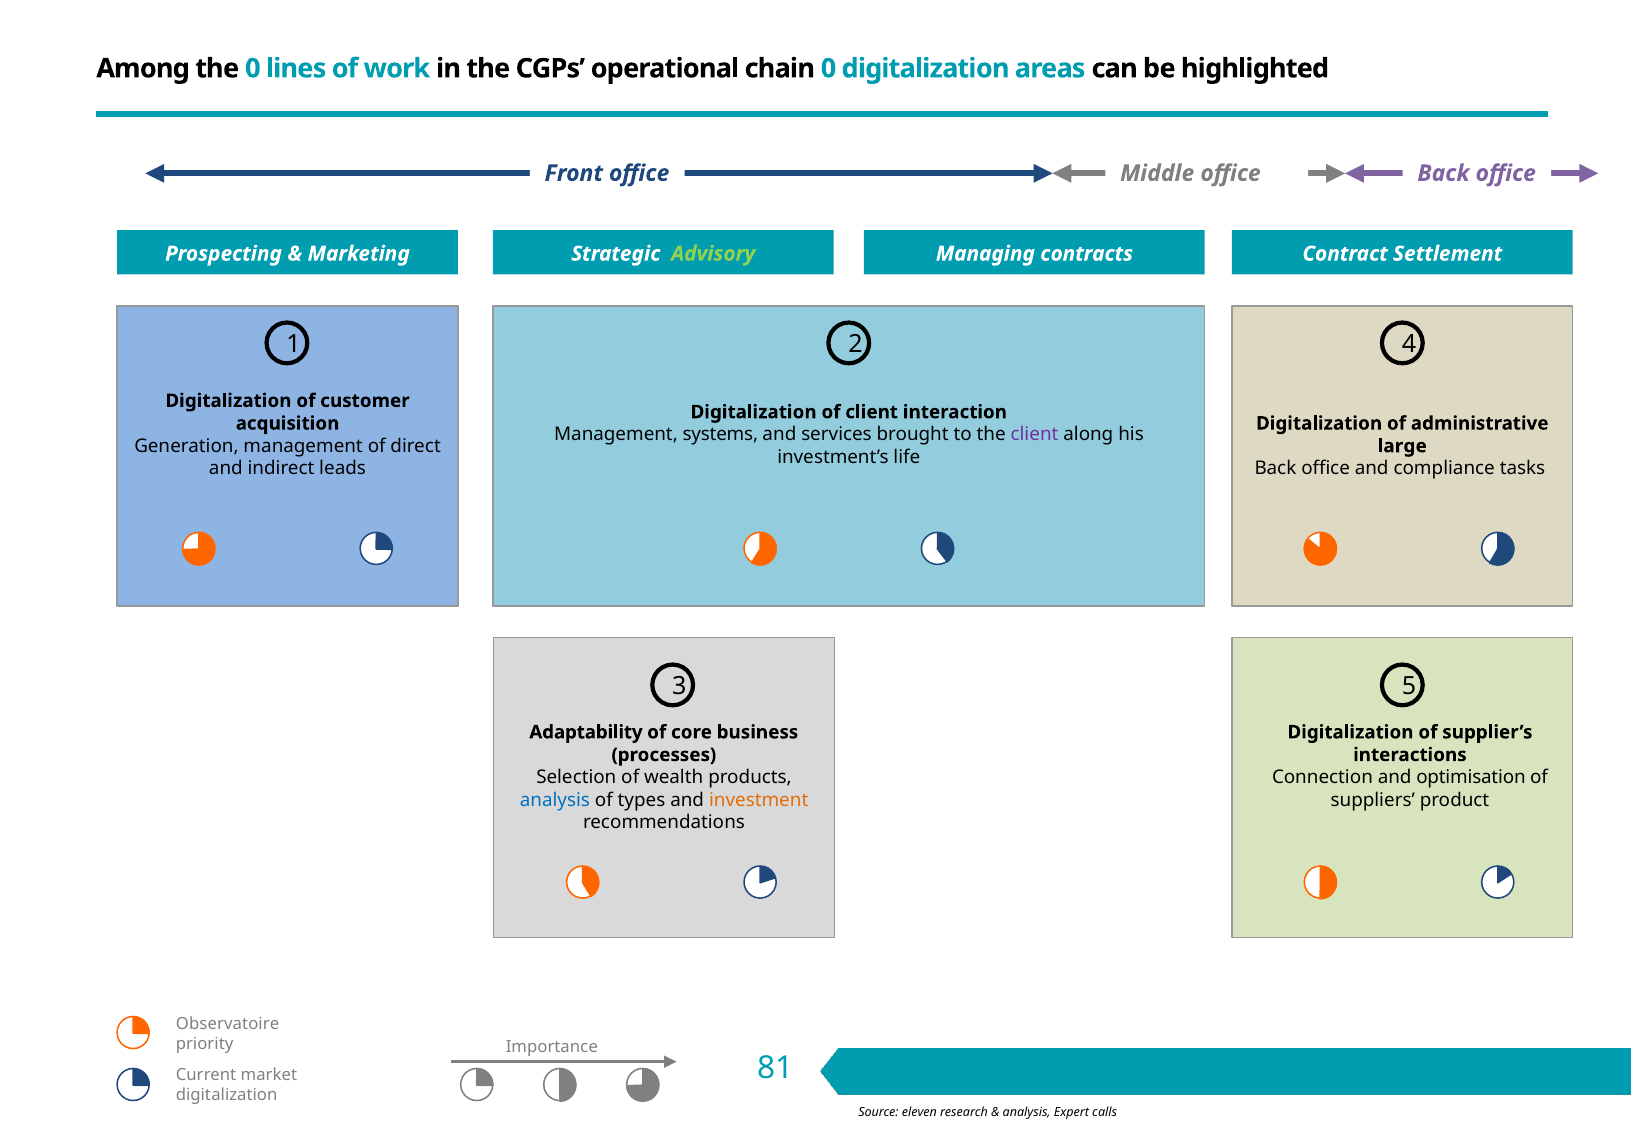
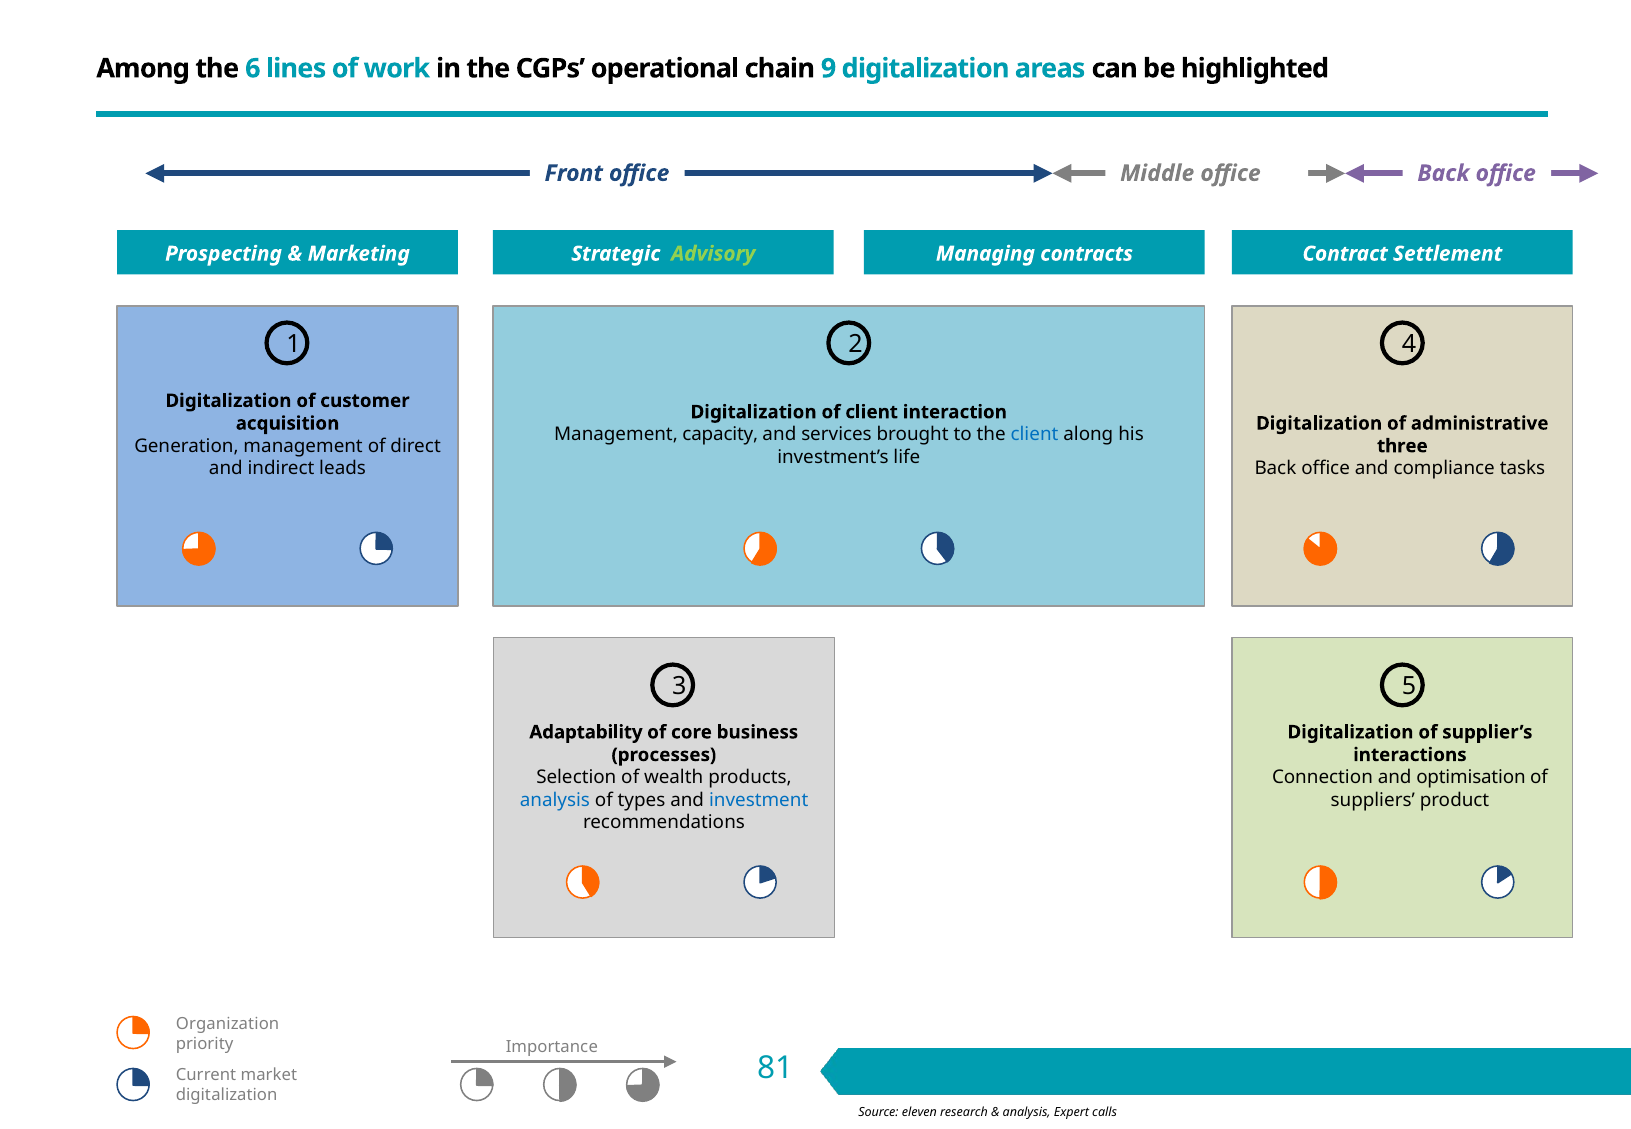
the 0: 0 -> 6 (253, 68)
chain 0: 0 -> 9 (829, 68)
systems: systems -> capacity (720, 435)
client colour: purple -> blue (1035, 435)
large: large -> three (1402, 446)
investment colour: orange -> blue (759, 800)
Observatoire: Observatoire -> Organization (228, 1024)
